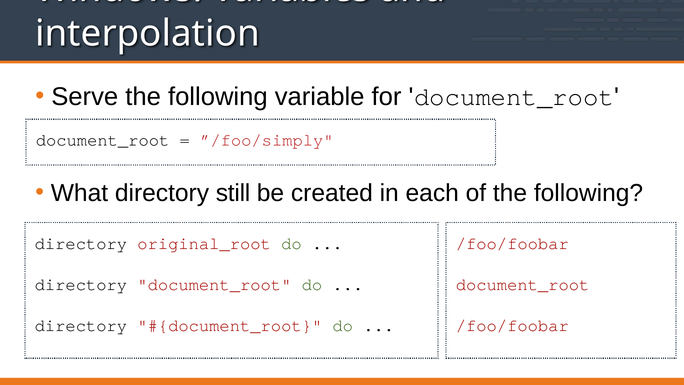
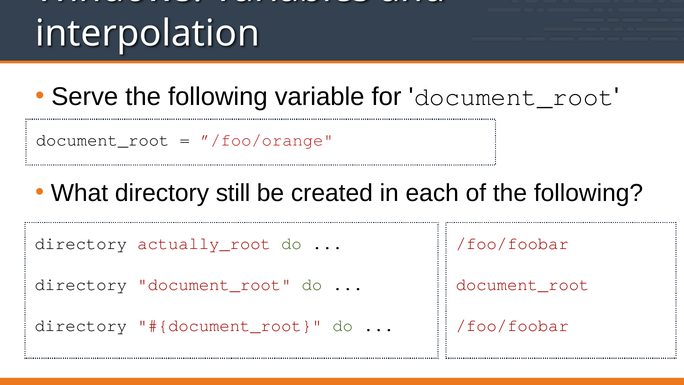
”/foo/simply: ”/foo/simply -> ”/foo/orange (267, 140)
original_root: original_root -> actually_root (204, 243)
